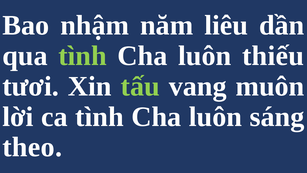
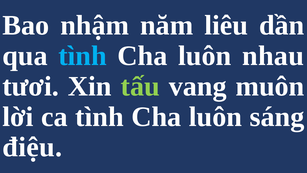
tình colour: light green -> light blue (83, 56)
thiếu: thiếu -> nhau (273, 56)
theo: theo -> điệu (32, 147)
